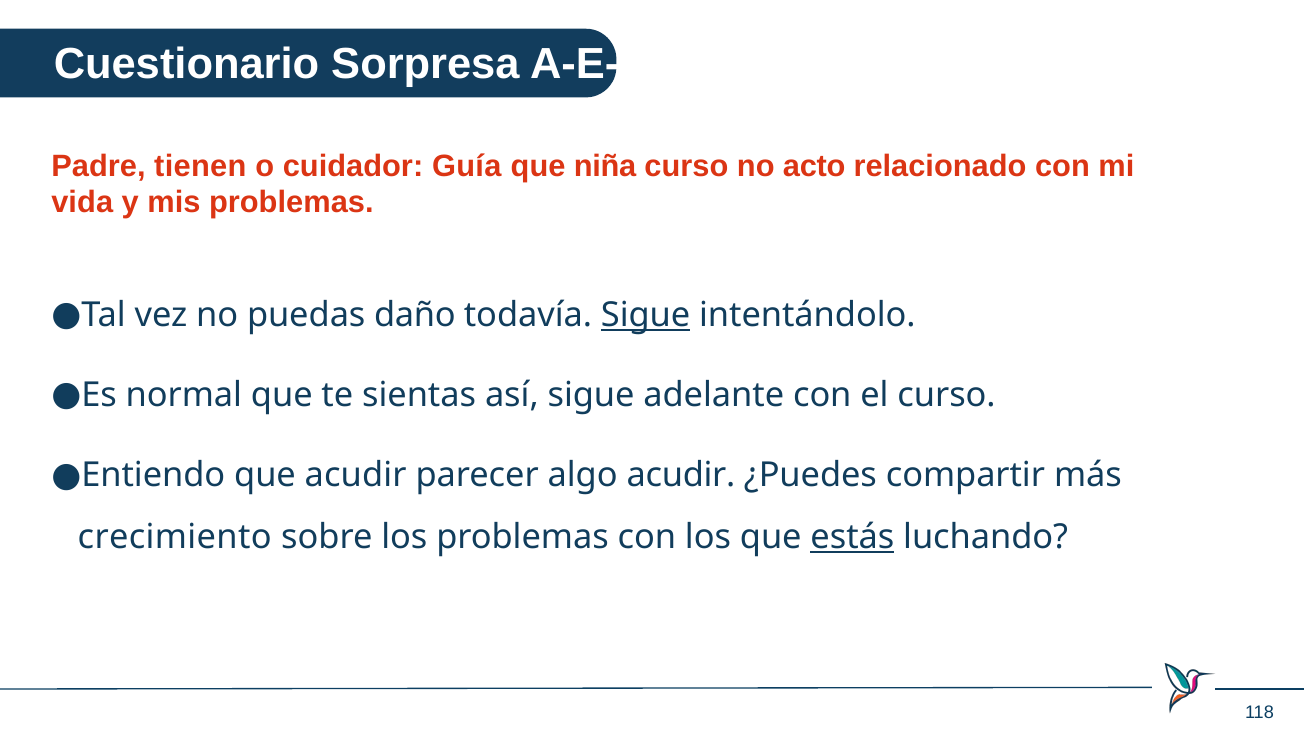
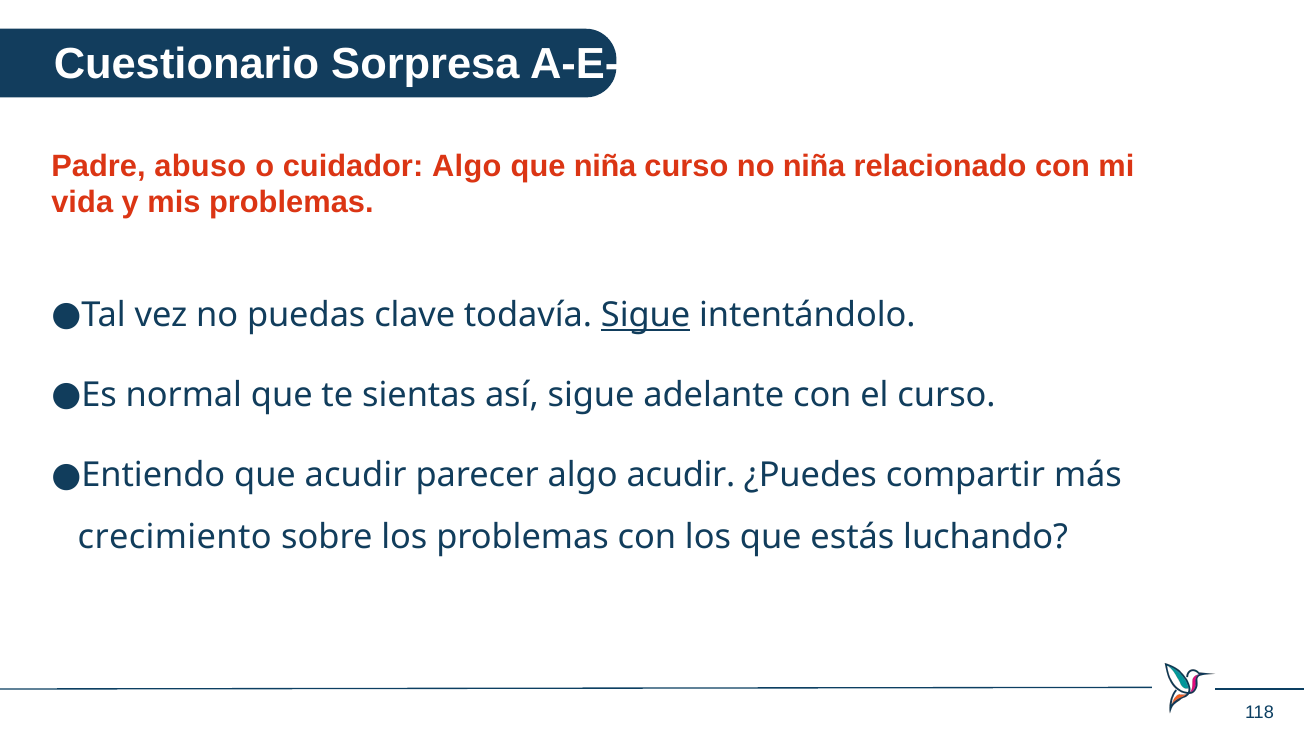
tienen: tienen -> abuso (200, 166)
cuidador Guía: Guía -> Algo (467, 166)
no acto: acto -> niña (814, 166)
daño: daño -> clave (415, 315)
estás underline: present -> none (852, 537)
